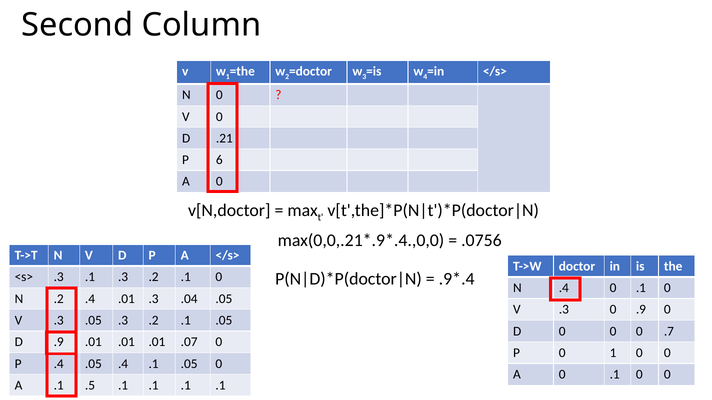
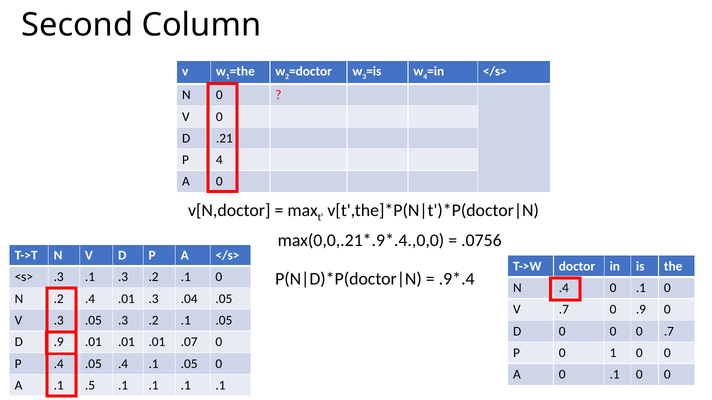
P 6: 6 -> 4 (219, 160)
.3: .3 -> .7 (564, 310)
